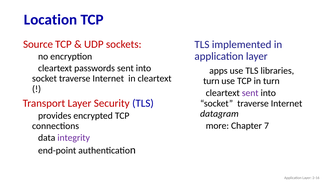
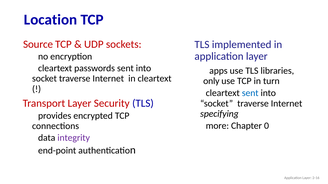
turn: turn -> only (211, 81)
sent colour: purple -> blue (250, 93)
datagram: datagram -> specifying (219, 114)
7: 7 -> 0 (267, 126)
